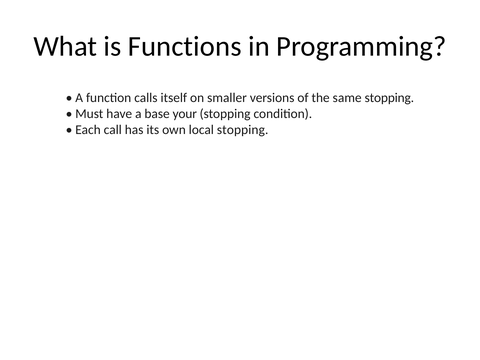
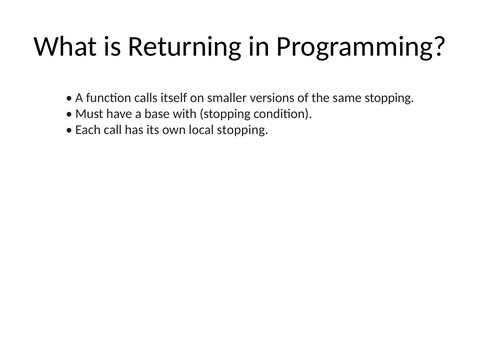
Functions: Functions -> Returning (185, 46)
your: your -> with (185, 114)
